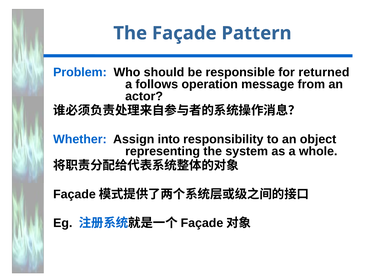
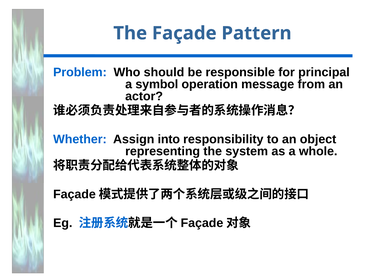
returned: returned -> principal (324, 72)
follows: follows -> symbol (157, 84)
